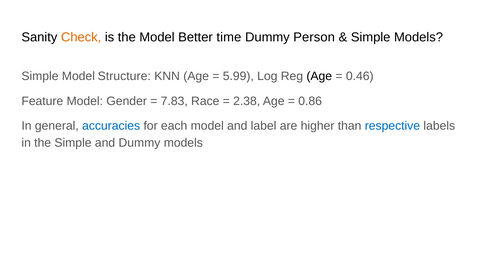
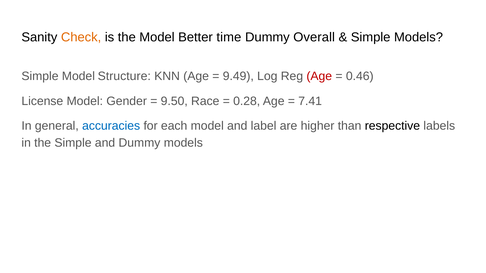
Person: Person -> Overall (314, 37)
5.99: 5.99 -> 9.49 (238, 76)
Age colour: black -> red (319, 76)
Feature: Feature -> License (42, 101)
7.83: 7.83 -> 9.50 (174, 101)
2.38: 2.38 -> 0.28 (247, 101)
0.86: 0.86 -> 7.41 (310, 101)
respective colour: blue -> black (392, 126)
